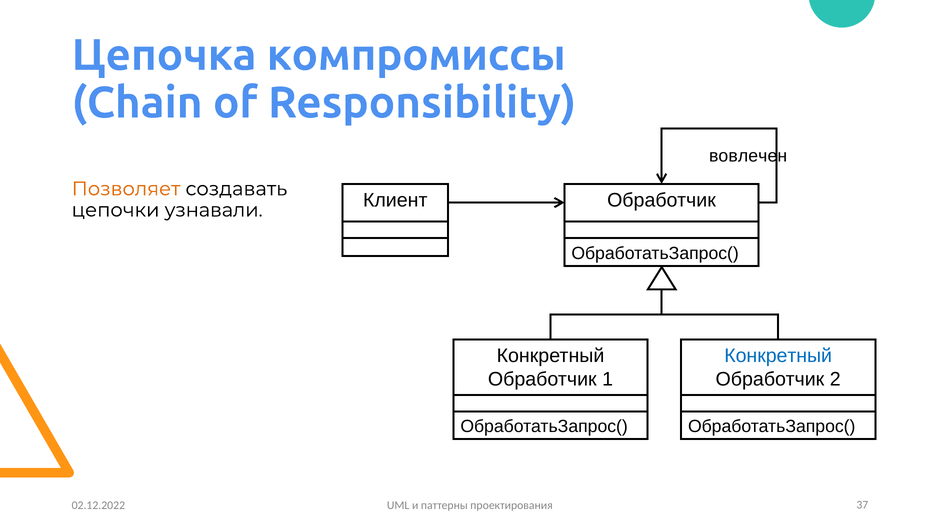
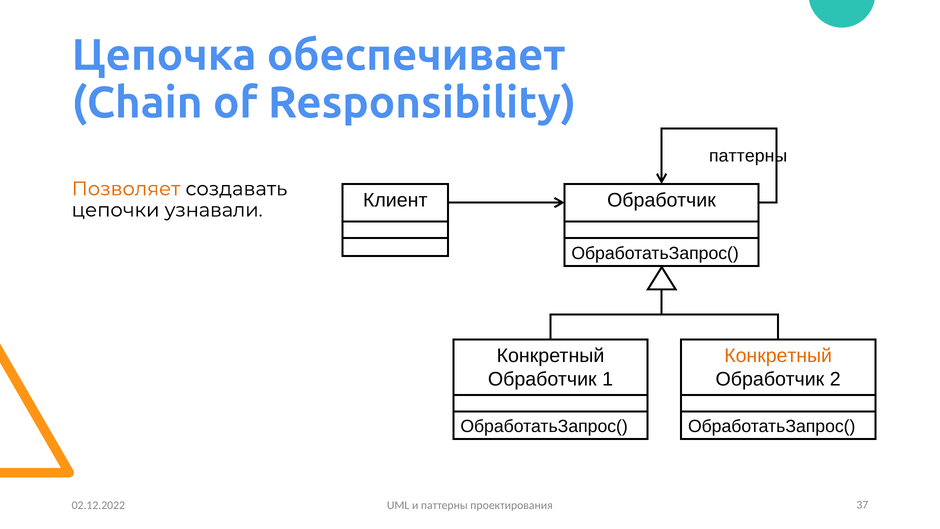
компромиссы: компромиссы -> обеспечивает (416, 55)
вовлечен: вовлечен -> паттерны (748, 156)
Конкретный colour: blue -> orange (778, 356)
